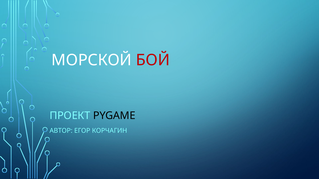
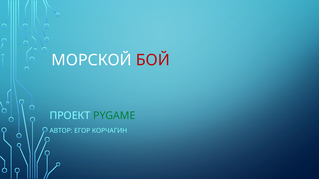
PYGAME colour: black -> green (114, 116)
